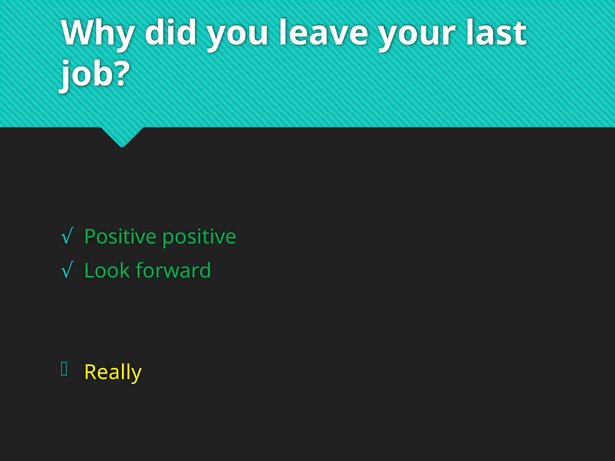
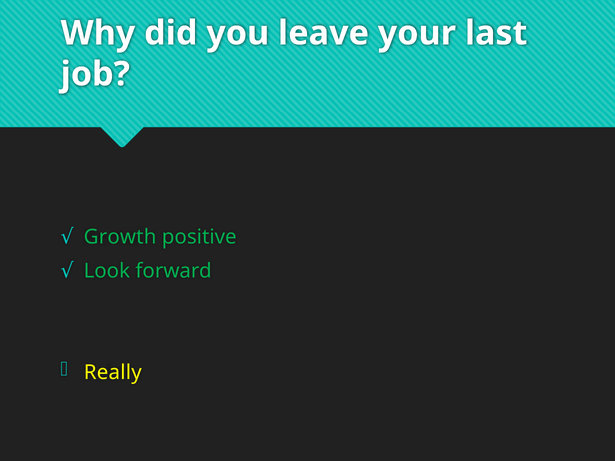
Positive: Positive -> Growth (120, 237)
